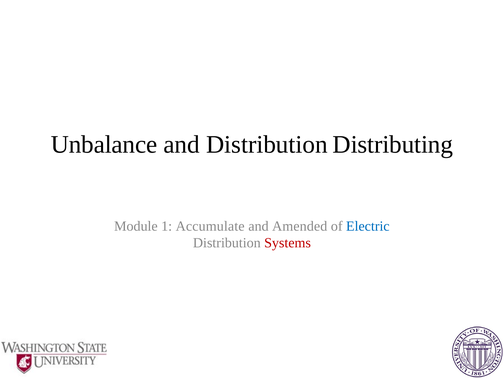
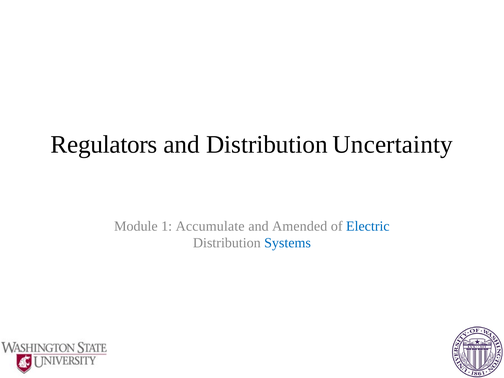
Unbalance: Unbalance -> Regulators (104, 145)
Distributing: Distributing -> Uncertainty (393, 145)
Systems colour: red -> blue (288, 243)
